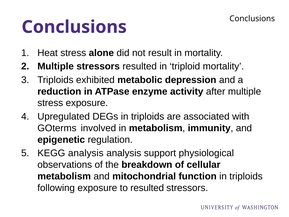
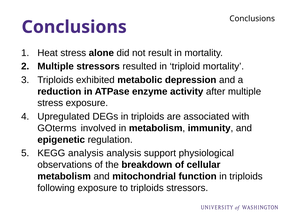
to resulted: resulted -> triploids (147, 188)
